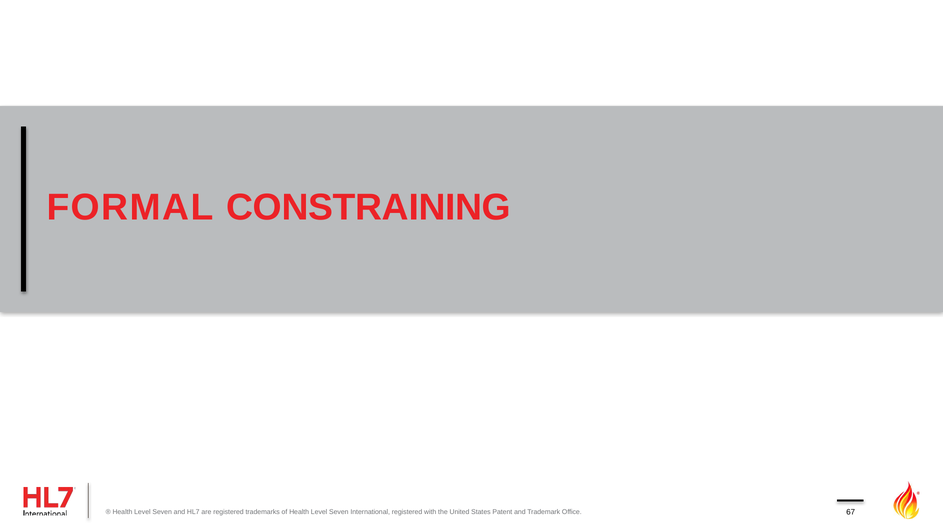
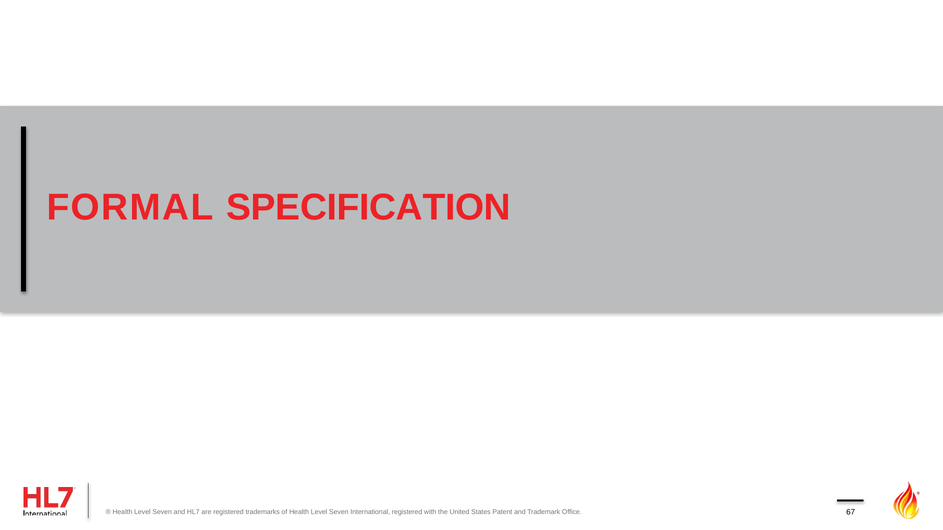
CONSTRAINING: CONSTRAINING -> SPECIFICATION (369, 208)
